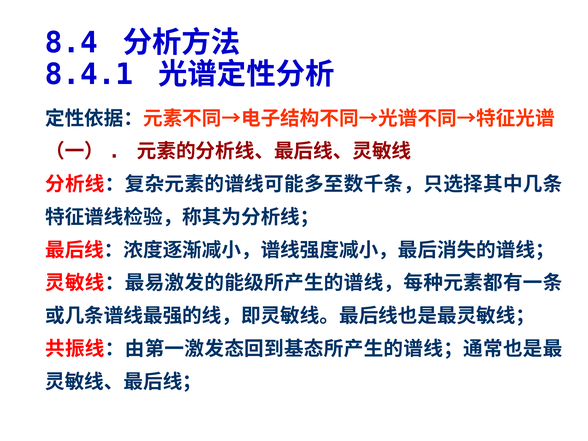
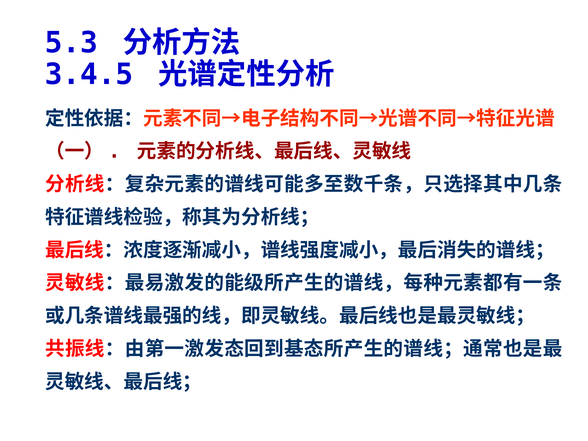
8.4: 8.4 -> 5.3 (71, 43)
8.4.1: 8.4.1 -> 3.4.5 (89, 74)
